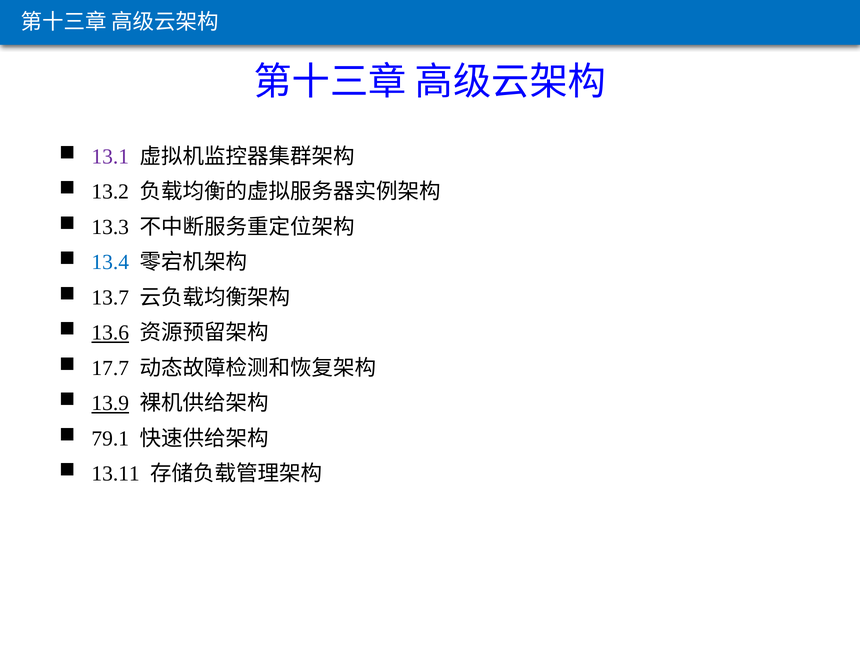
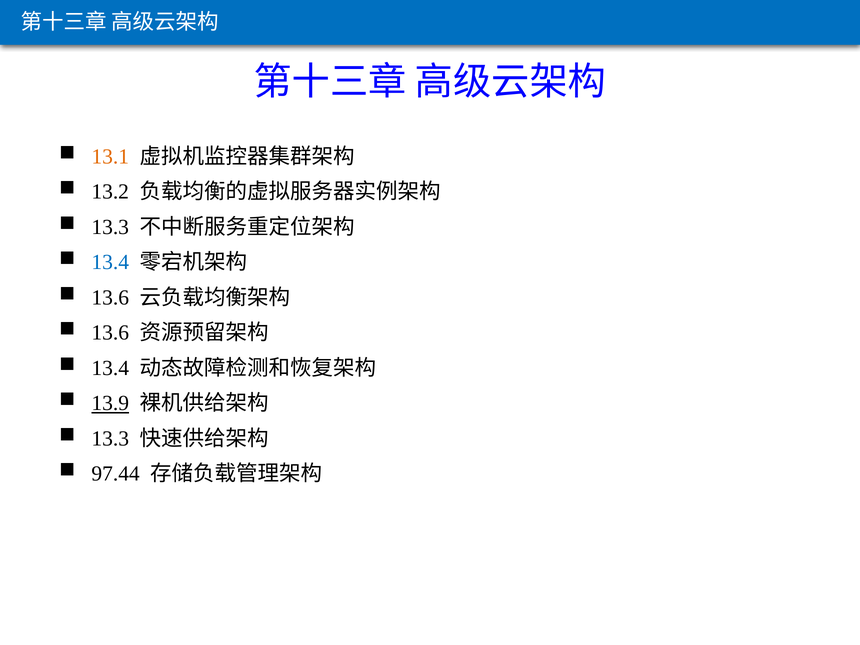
13.1 colour: purple -> orange (110, 157)
13.7: 13.7 -> 13.6 (110, 298)
13.6 underline: present -> none (110, 333)
17.7: 17.7 -> 13.4 (110, 368)
79.1: 79.1 -> 13.3 (110, 439)
13.11: 13.11 -> 97.44 (116, 474)
